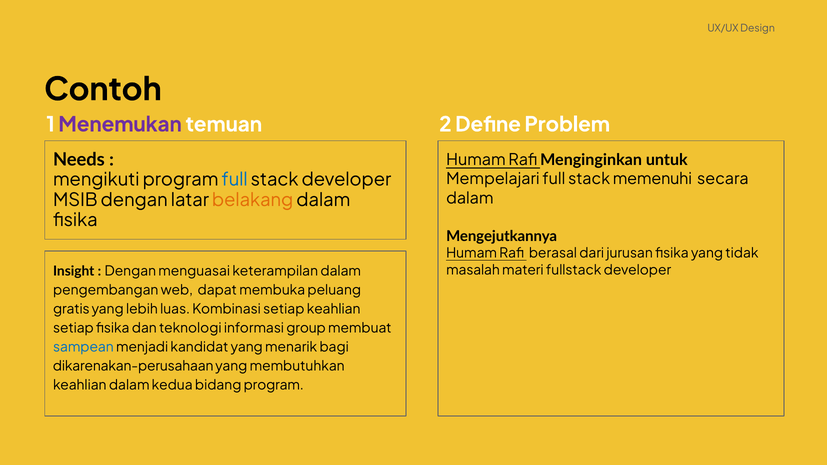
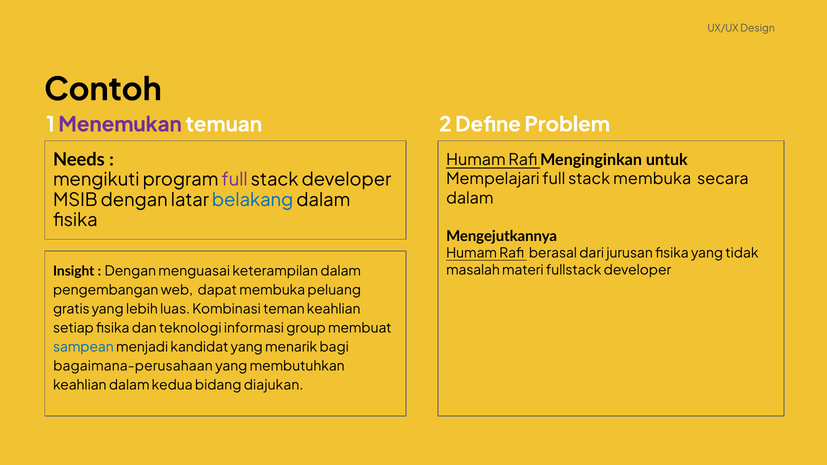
full colour: blue -> purple (235, 180)
stack memenuhi: memenuhi -> membuka (652, 179)
belakang colour: orange -> blue (253, 200)
Kombinasi setiap: setiap -> teman (284, 309)
dikarenakan-perusahaan: dikarenakan-perusahaan -> bagaimana-perusahaan (133, 366)
bidang program: program -> diajukan (274, 385)
